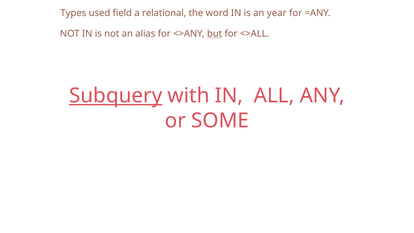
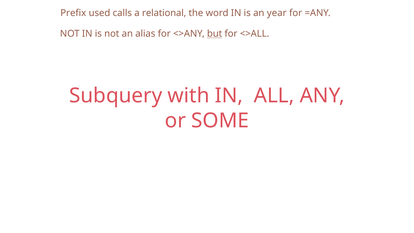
Types: Types -> Prefix (73, 13)
field: field -> calls (122, 13)
Subquery underline: present -> none (116, 96)
